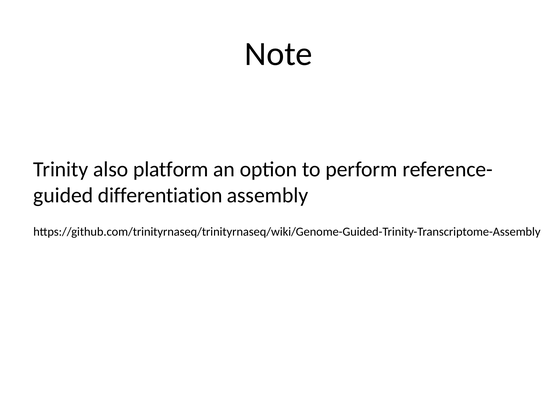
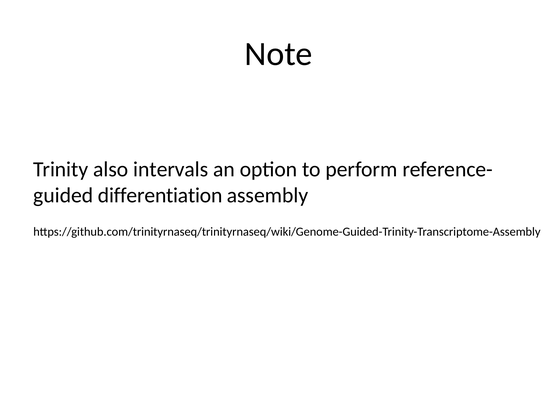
platform: platform -> intervals (171, 170)
